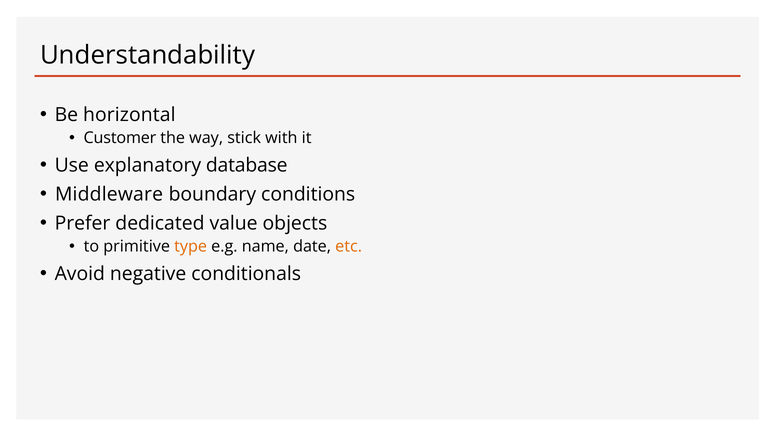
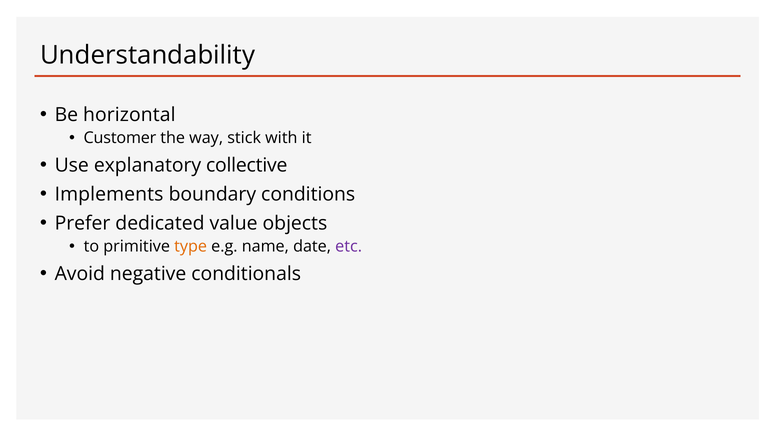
database: database -> collective (247, 165)
Middleware: Middleware -> Implements (109, 194)
etc colour: orange -> purple (349, 246)
